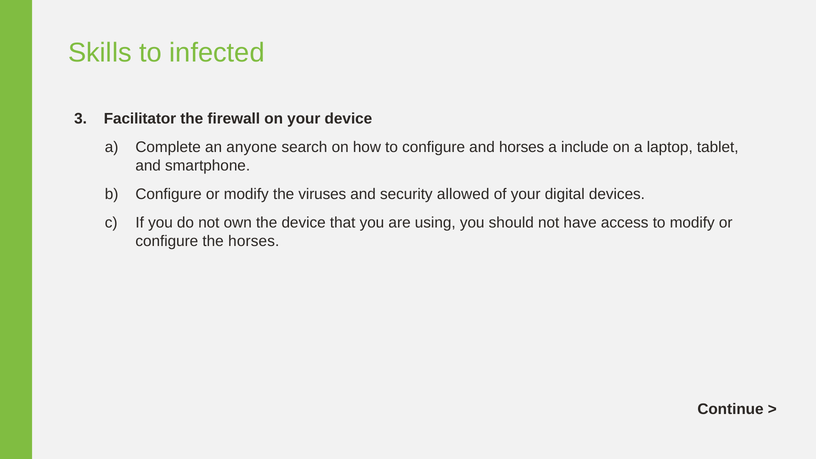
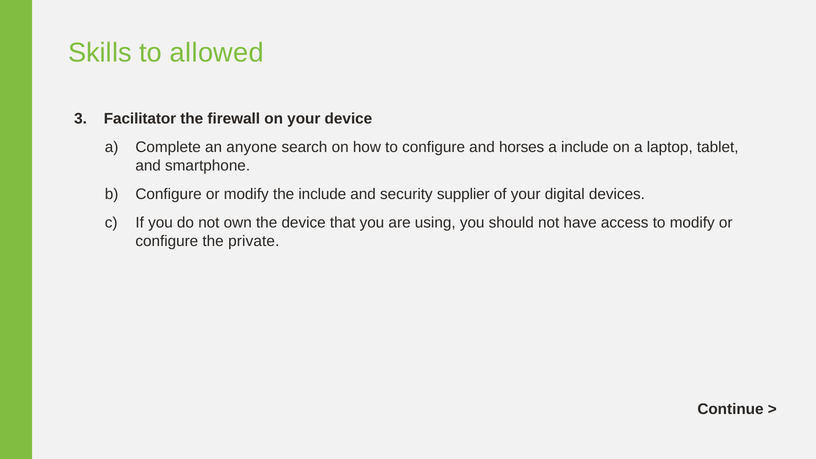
infected: infected -> allowed (217, 53)
the viruses: viruses -> include (322, 194)
allowed: allowed -> supplier (463, 194)
the horses: horses -> private (254, 241)
